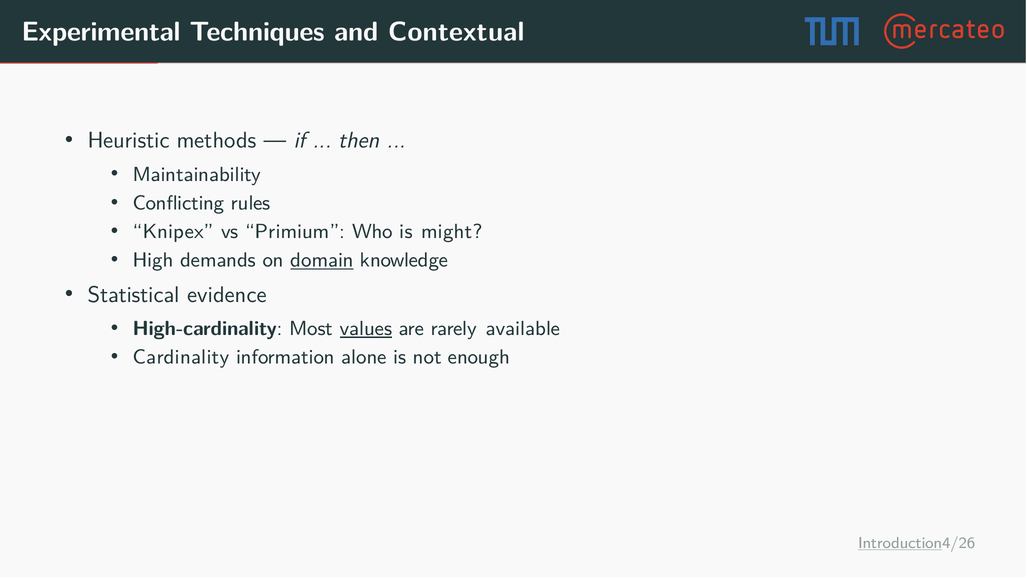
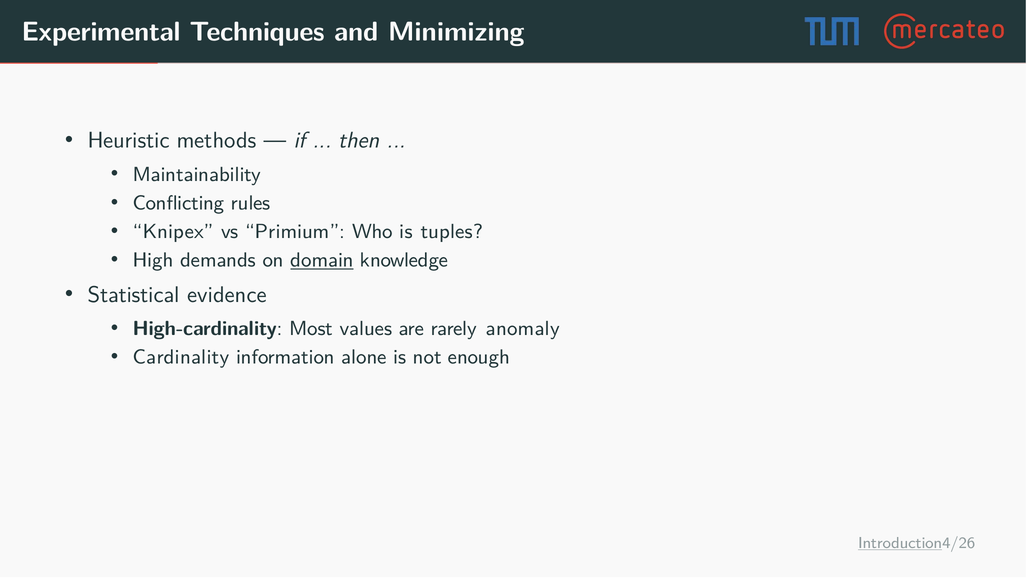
Contextual: Contextual -> Minimizing (457, 32)
might: might -> tuples (452, 231)
values underline: present -> none (366, 329)
available: available -> anomaly (523, 329)
